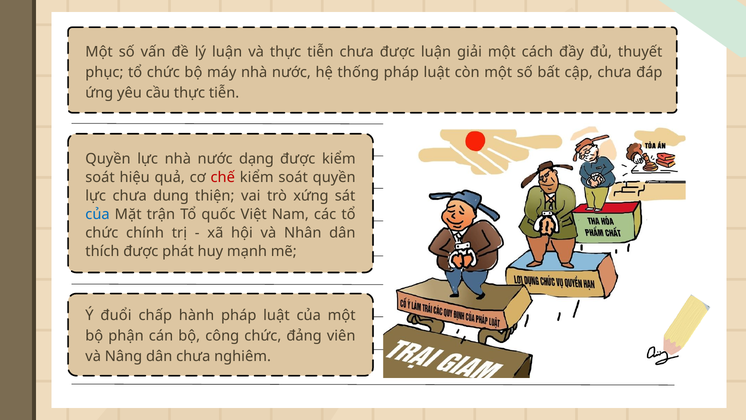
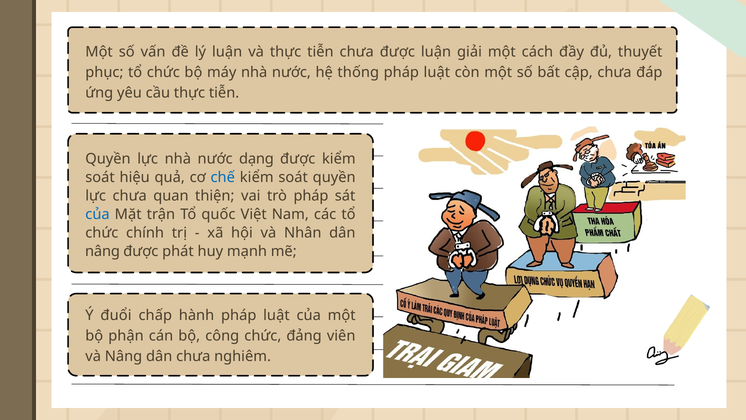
chế colour: red -> blue (223, 177)
dung: dung -> quan (171, 196)
trò xứng: xứng -> pháp (311, 196)
thích: thích -> nâng (103, 251)
